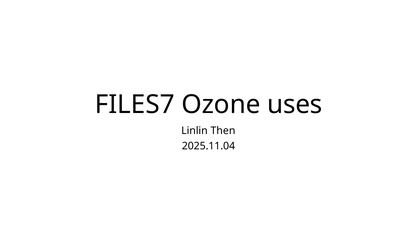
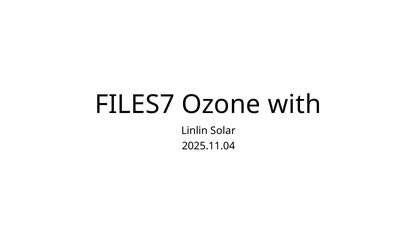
uses: uses -> with (295, 104)
Then: Then -> Solar (223, 130)
